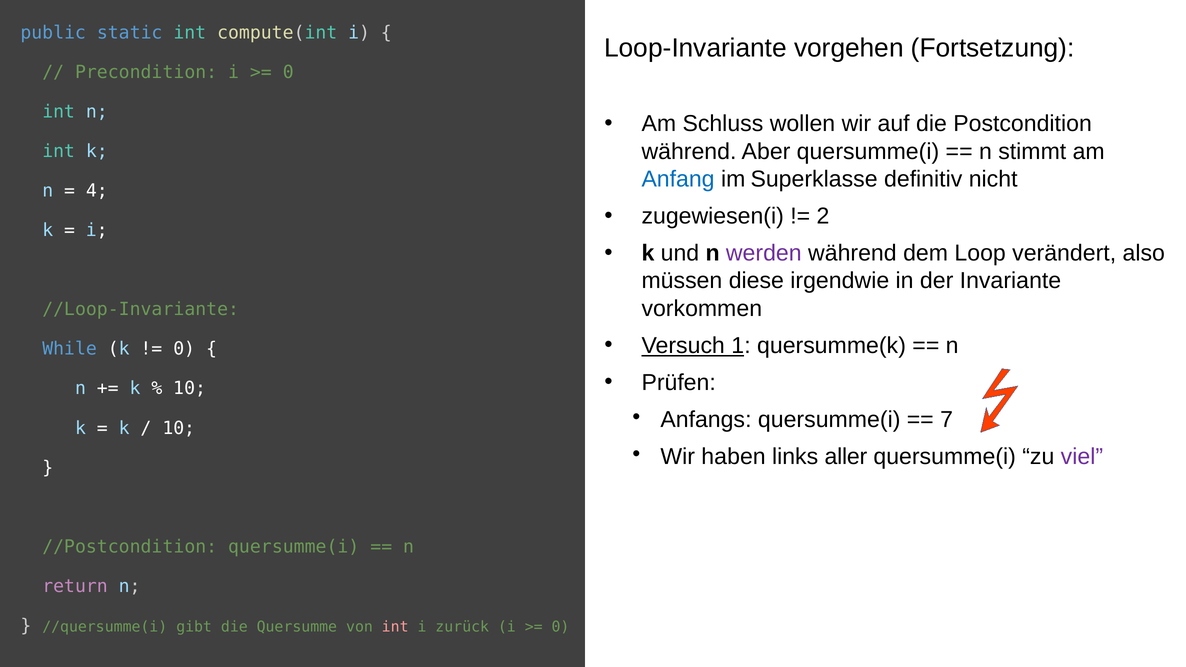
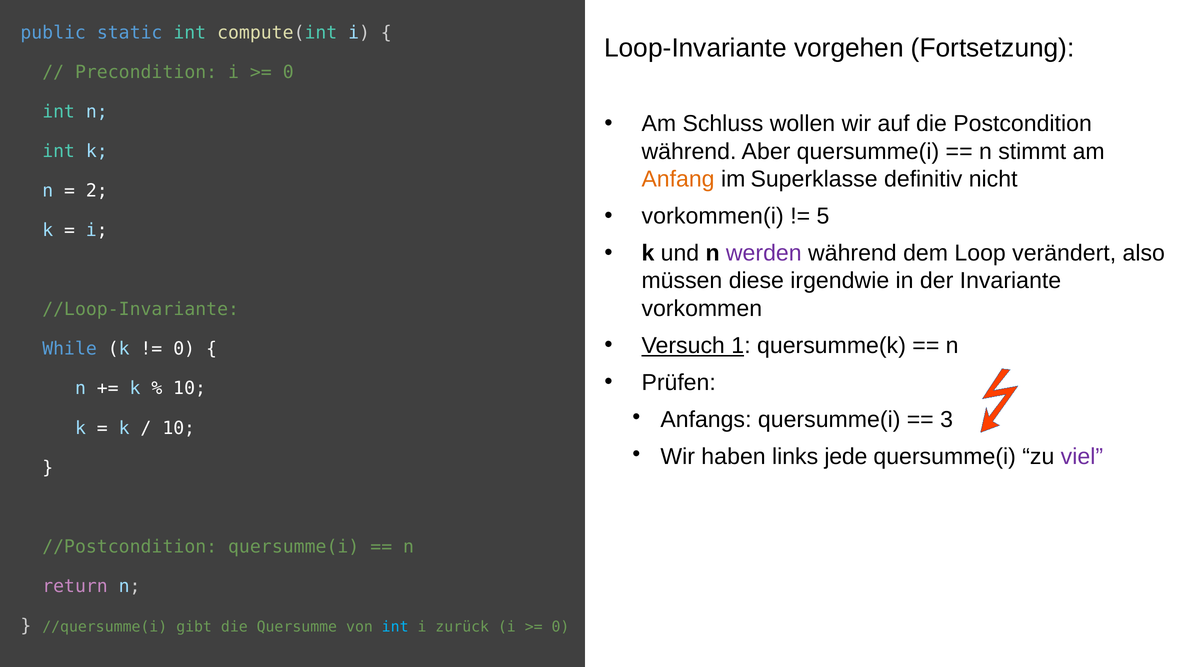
Anfang colour: blue -> orange (678, 179)
4: 4 -> 2 (97, 191)
zugewiesen(i: zugewiesen(i -> vorkommen(i (713, 216)
2: 2 -> 5 (823, 216)
7: 7 -> 3 (947, 420)
aller: aller -> jede (846, 457)
int colour: pink -> light blue (395, 627)
